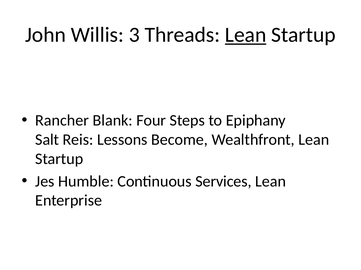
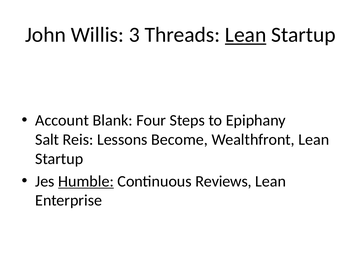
Rancher: Rancher -> Account (62, 121)
Humble underline: none -> present (86, 182)
Services: Services -> Reviews (224, 182)
